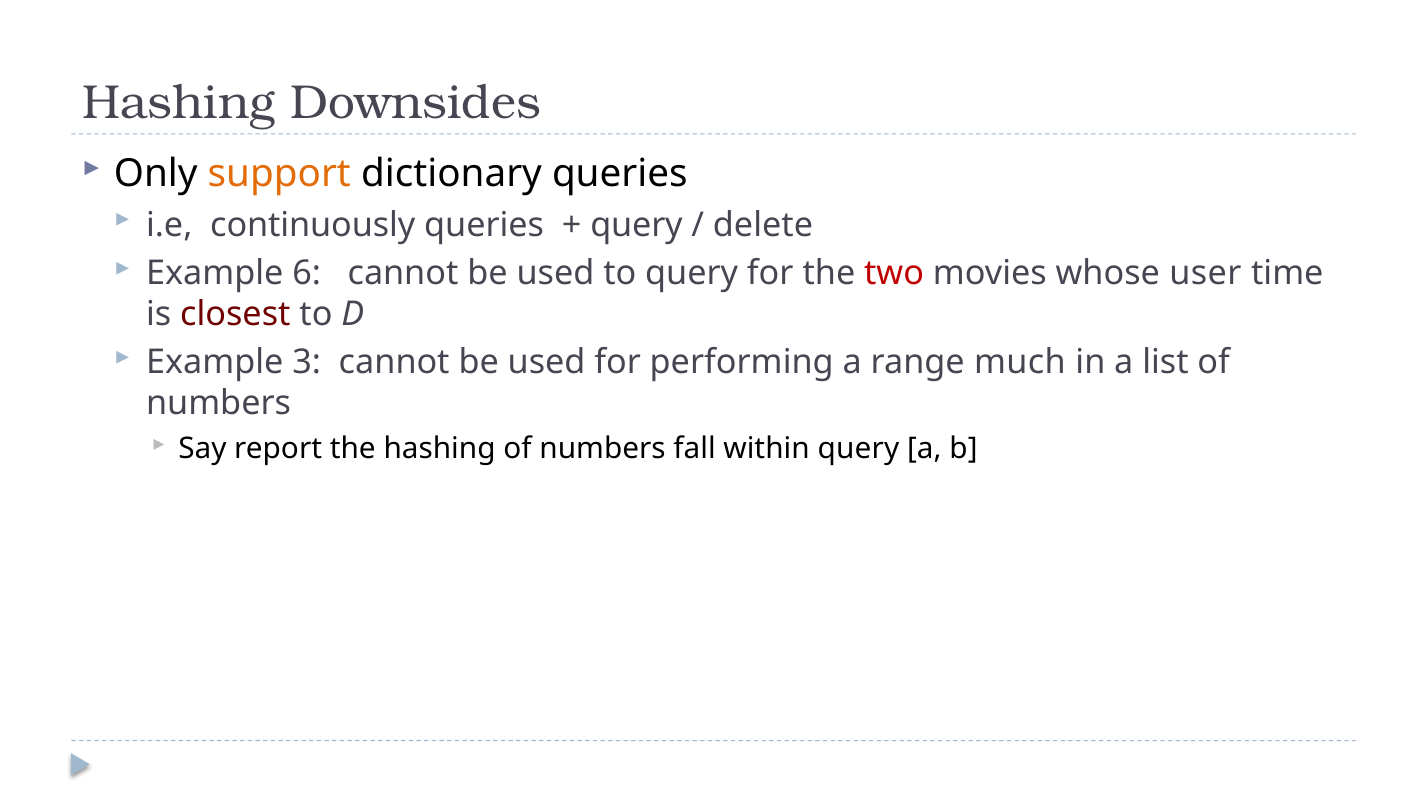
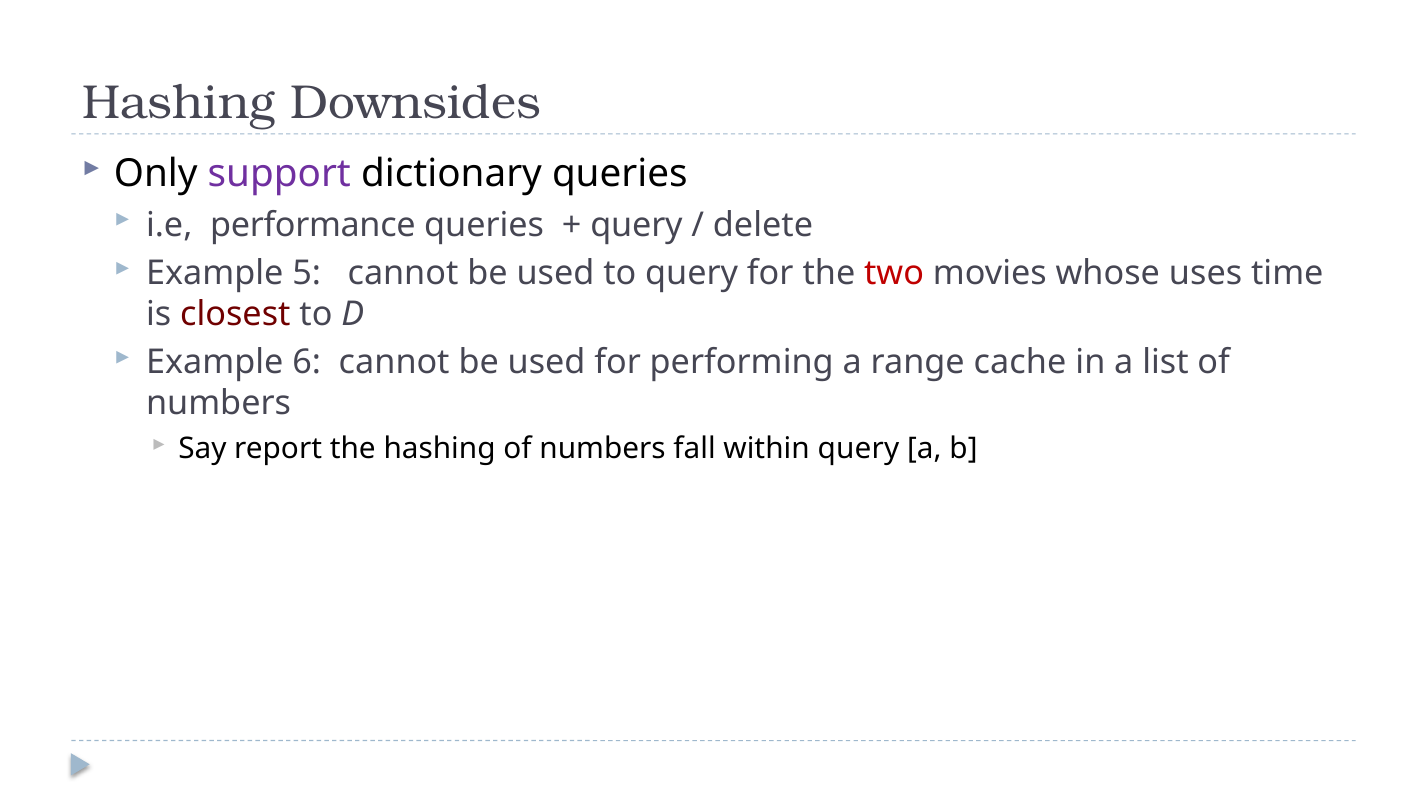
support colour: orange -> purple (279, 174)
continuously: continuously -> performance (313, 225)
6: 6 -> 5 (307, 273)
user: user -> uses (1206, 273)
3: 3 -> 6 (307, 363)
much: much -> cache (1020, 363)
